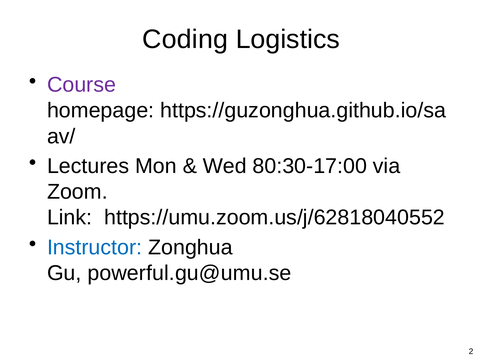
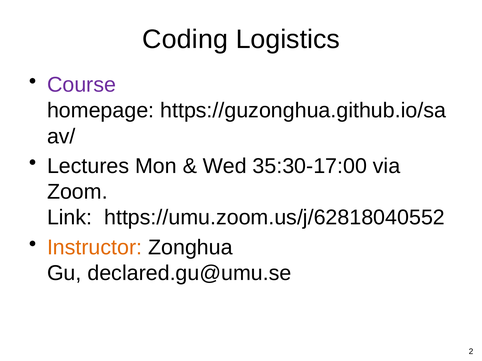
80:30-17:00: 80:30-17:00 -> 35:30-17:00 (310, 166)
Instructor colour: blue -> orange (95, 248)
powerful.gu@umu.se: powerful.gu@umu.se -> declared.gu@umu.se (189, 274)
